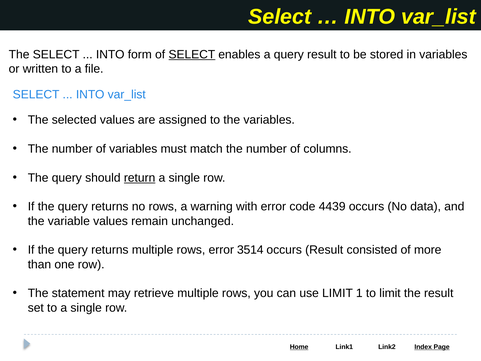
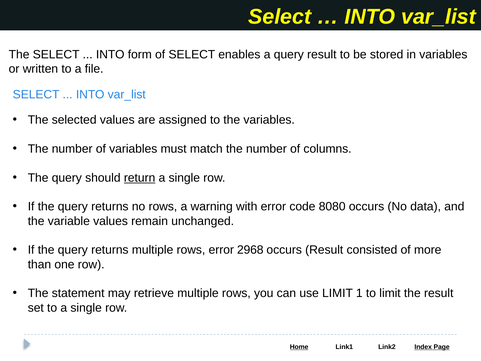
SELECT underline: present -> none (192, 54)
4439: 4439 -> 8080 (332, 206)
3514: 3514 -> 2968 (250, 250)
